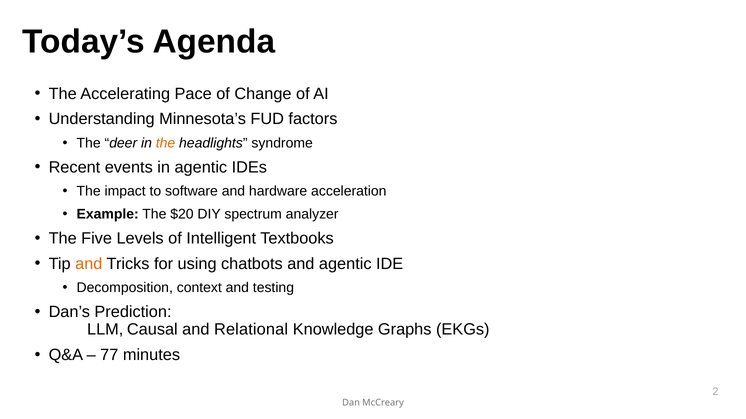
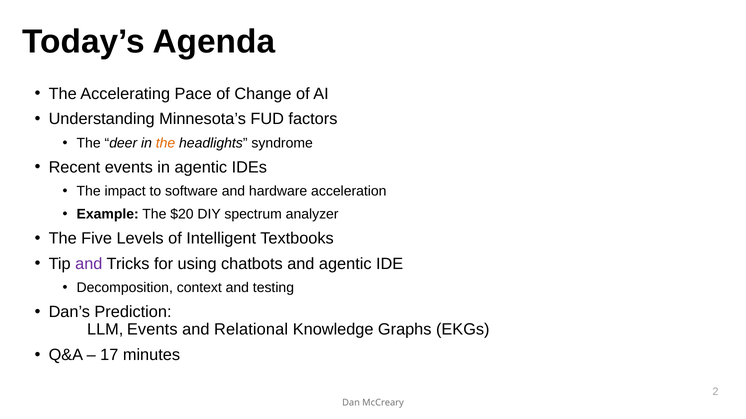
and colour: orange -> purple (89, 264)
LLM Causal: Causal -> Events (152, 330)
77: 77 -> 17 (109, 355)
